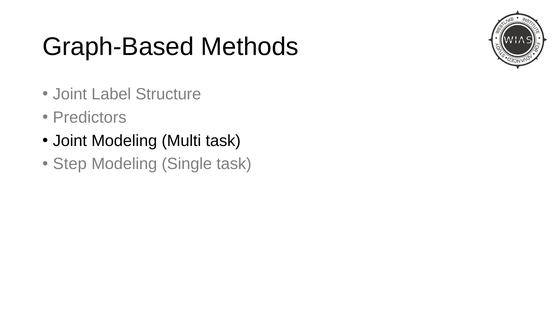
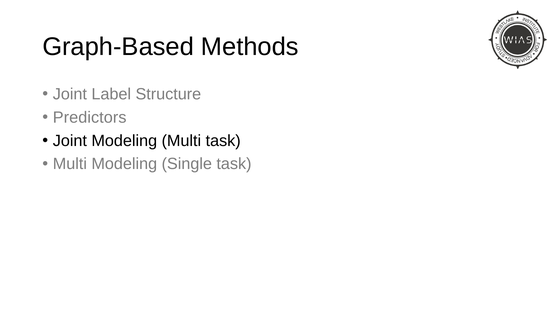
Step: Step -> Multi (70, 164)
